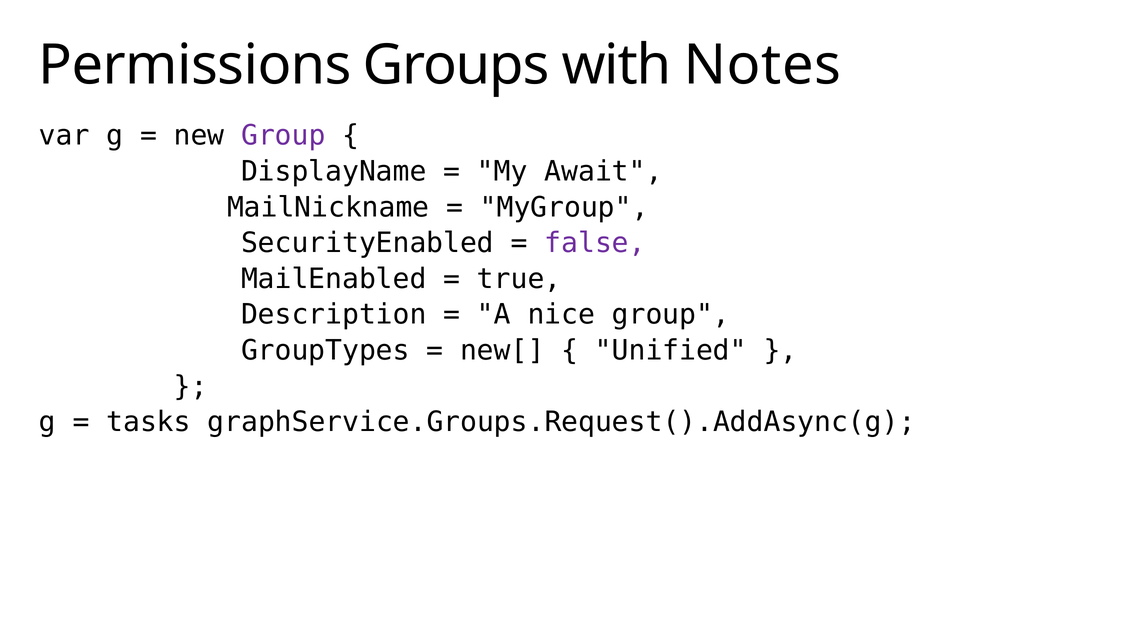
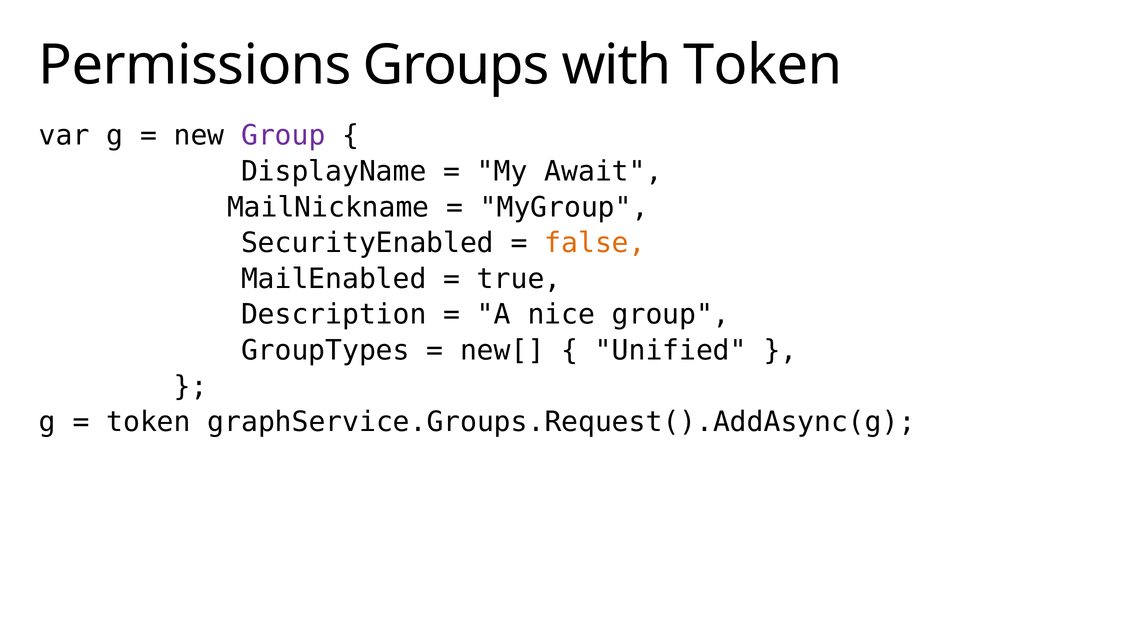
with Notes: Notes -> Token (763, 66)
false colour: purple -> orange (595, 243)
tasks: tasks -> token (149, 422)
